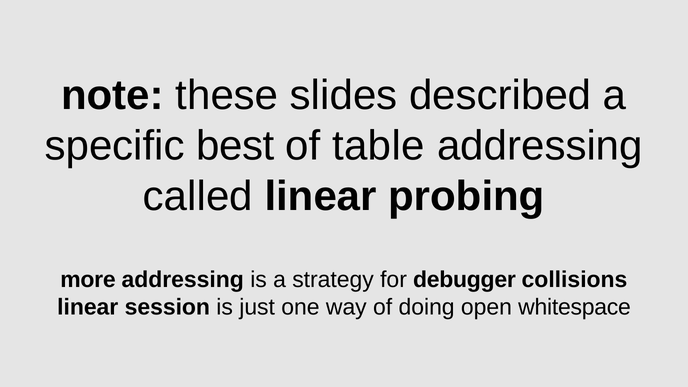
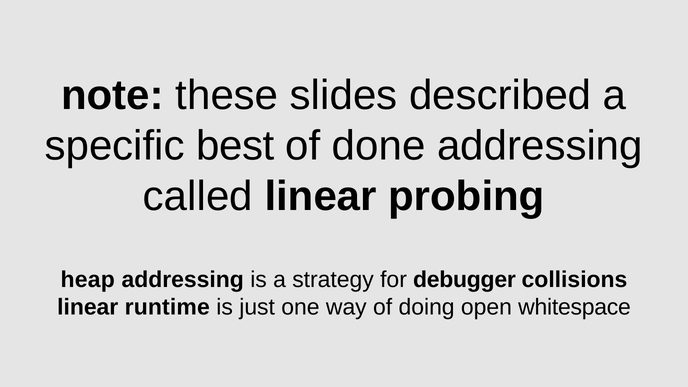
table: table -> done (379, 146)
more: more -> heap (88, 280)
session: session -> runtime (167, 307)
